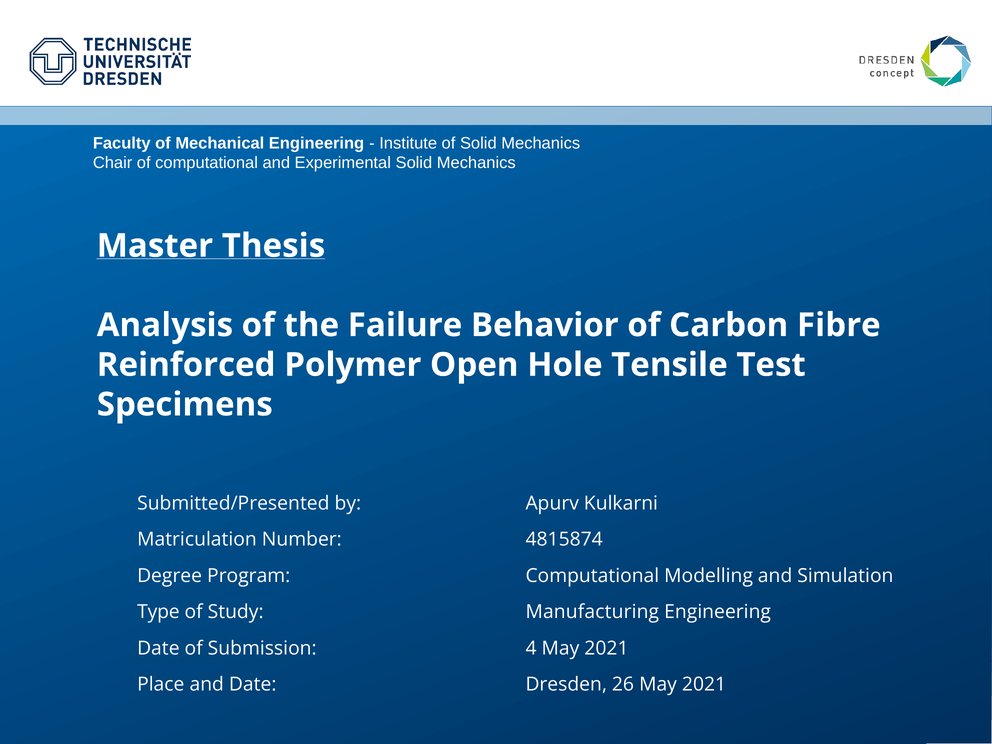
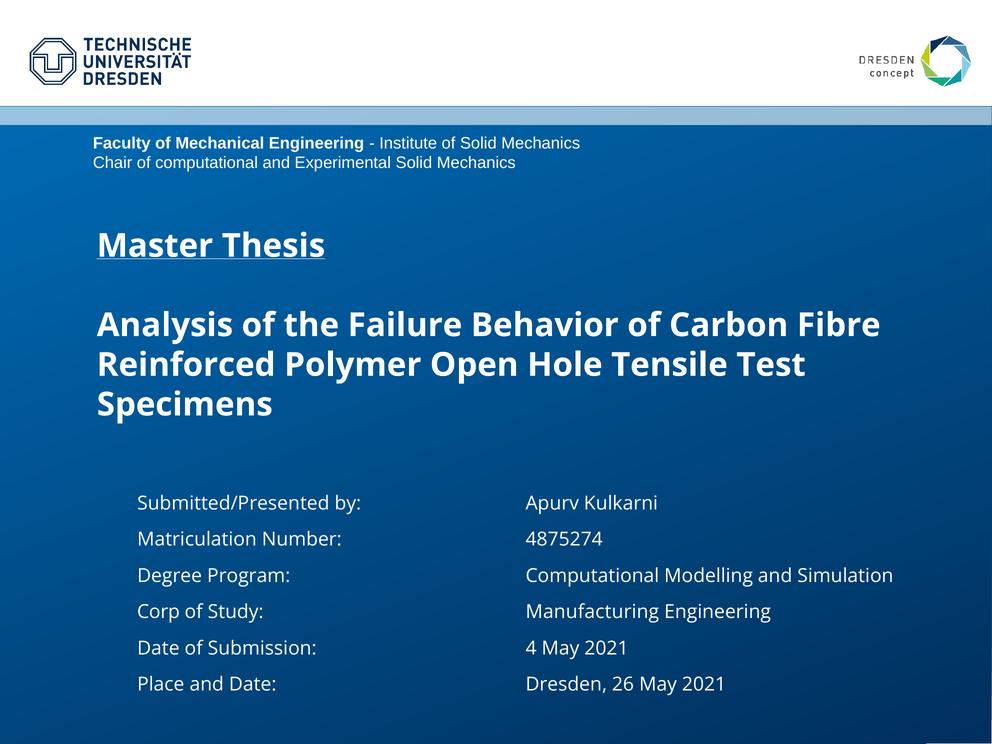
4815874: 4815874 -> 4875274 (564, 539)
Type: Type -> Corp (158, 612)
